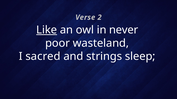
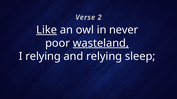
wasteland underline: none -> present (101, 43)
I sacred: sacred -> relying (43, 57)
and strings: strings -> relying (104, 57)
